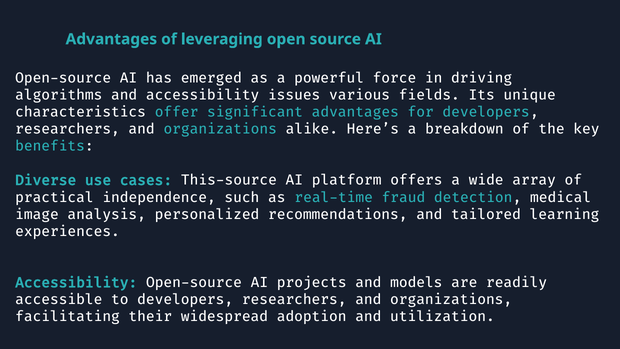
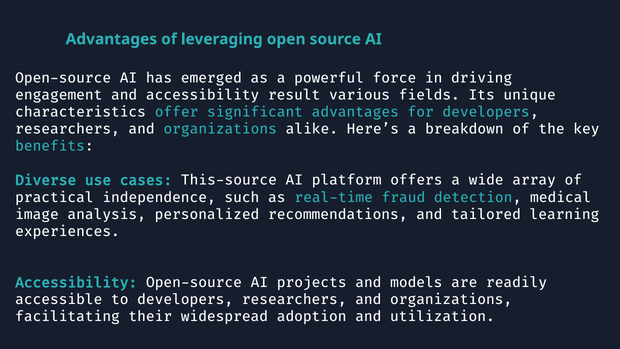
algorithms: algorithms -> engagement (59, 95)
issues: issues -> result (294, 95)
